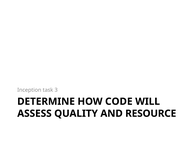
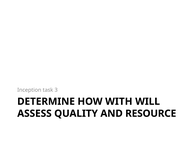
CODE: CODE -> WITH (119, 101)
